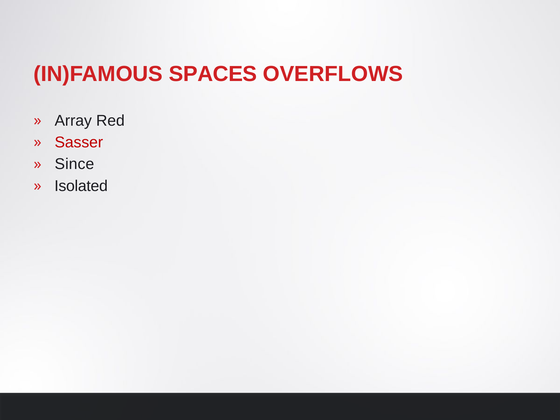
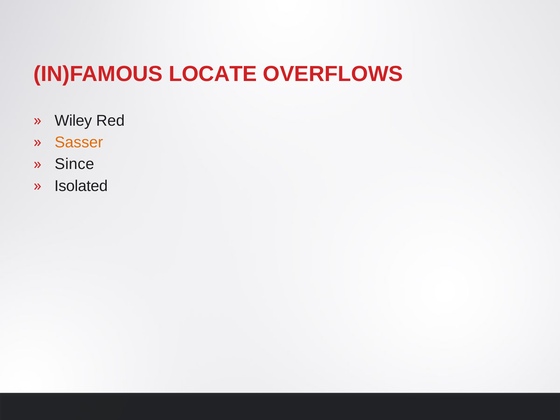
SPACES: SPACES -> LOCATE (213, 74)
Array: Array -> Wiley (73, 121)
Sasser colour: red -> orange (79, 142)
